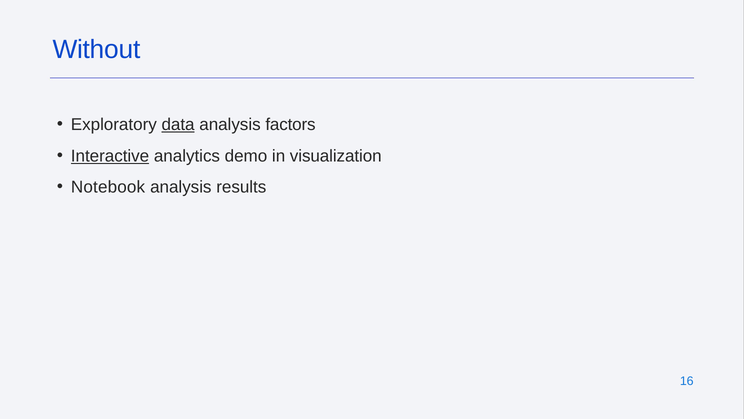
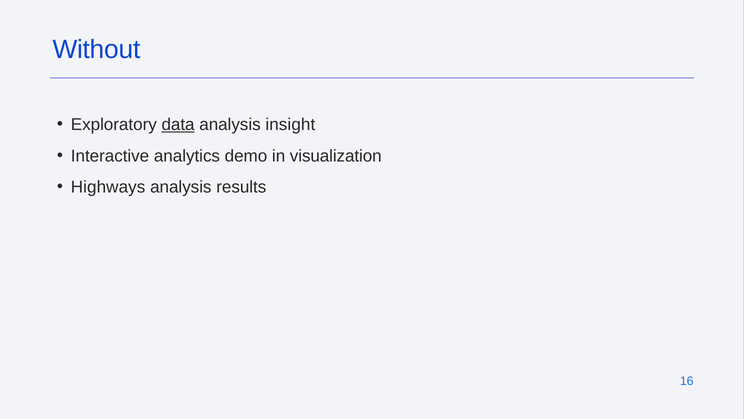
factors: factors -> insight (290, 124)
Interactive underline: present -> none (110, 156)
Notebook: Notebook -> Highways (108, 187)
